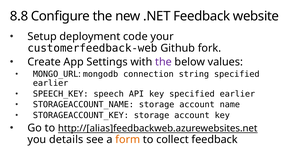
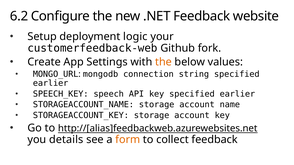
8.8: 8.8 -> 6.2 (19, 16)
code: code -> logic (135, 37)
the colour: purple -> orange (163, 62)
